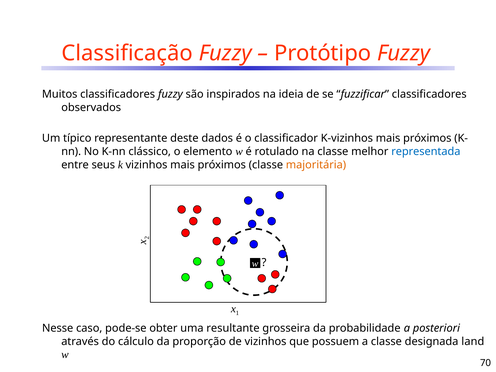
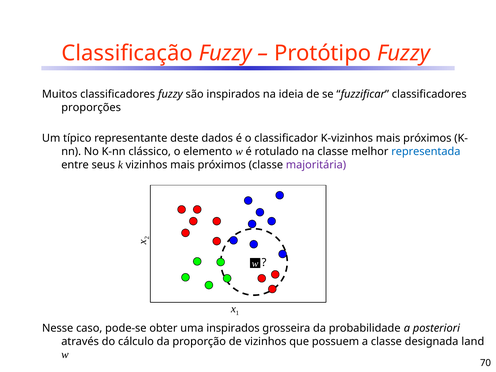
observados: observados -> proporções (91, 107)
majoritária colour: orange -> purple (316, 165)
uma resultante: resultante -> inspirados (233, 328)
